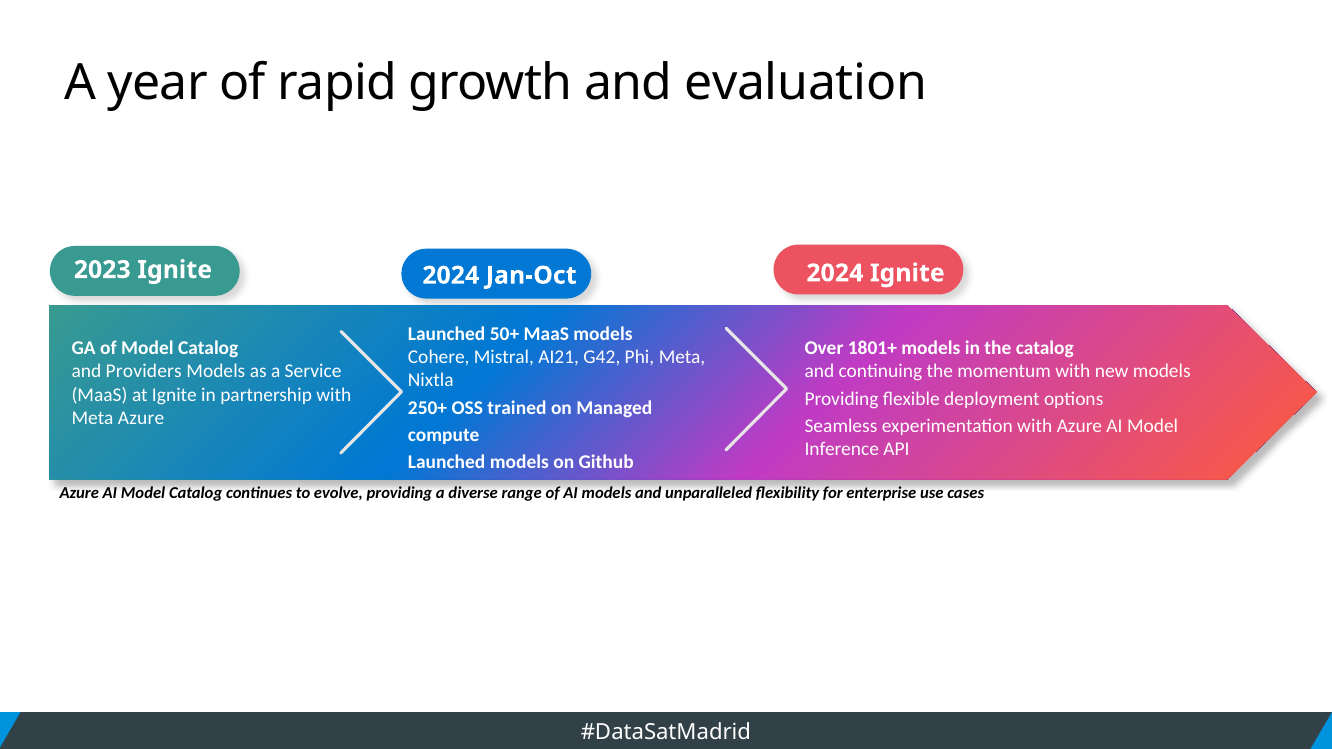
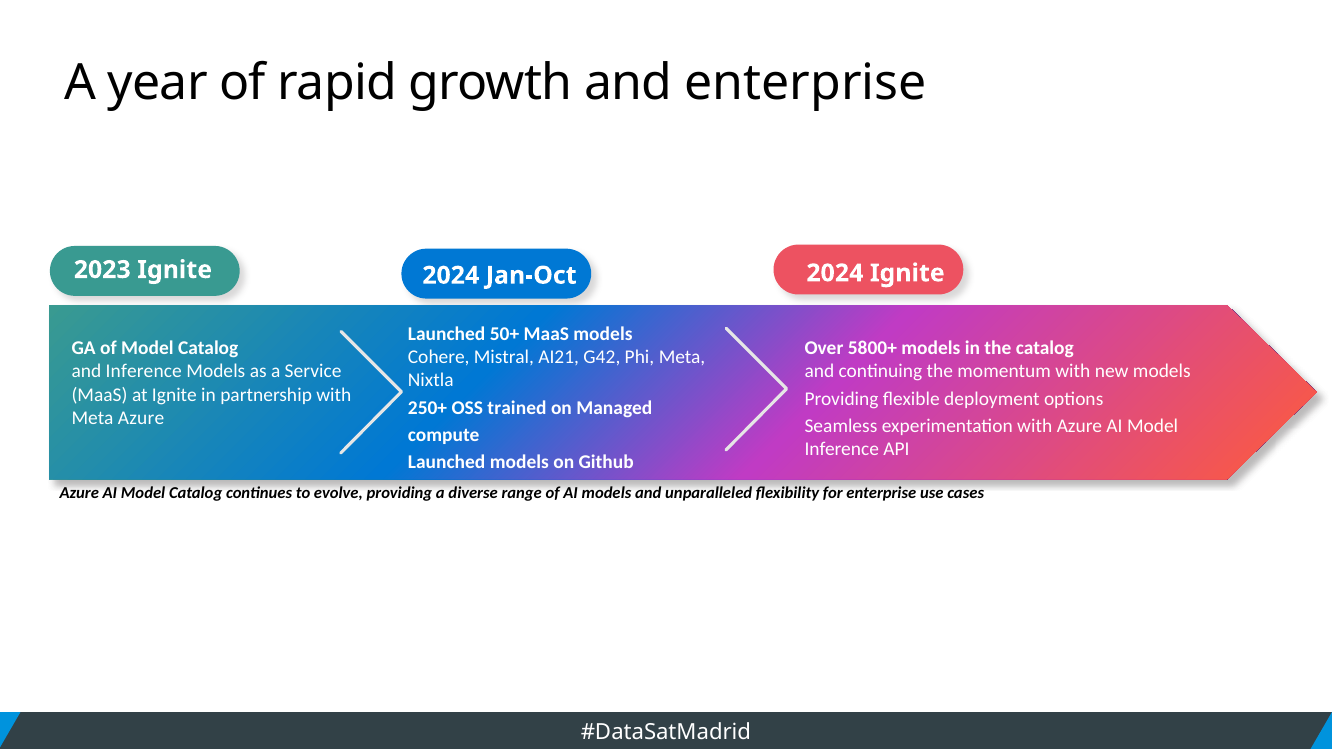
and evaluation: evaluation -> enterprise (805, 83)
1801+: 1801+ -> 5800+ (872, 348)
and Providers: Providers -> Inference (144, 372)
